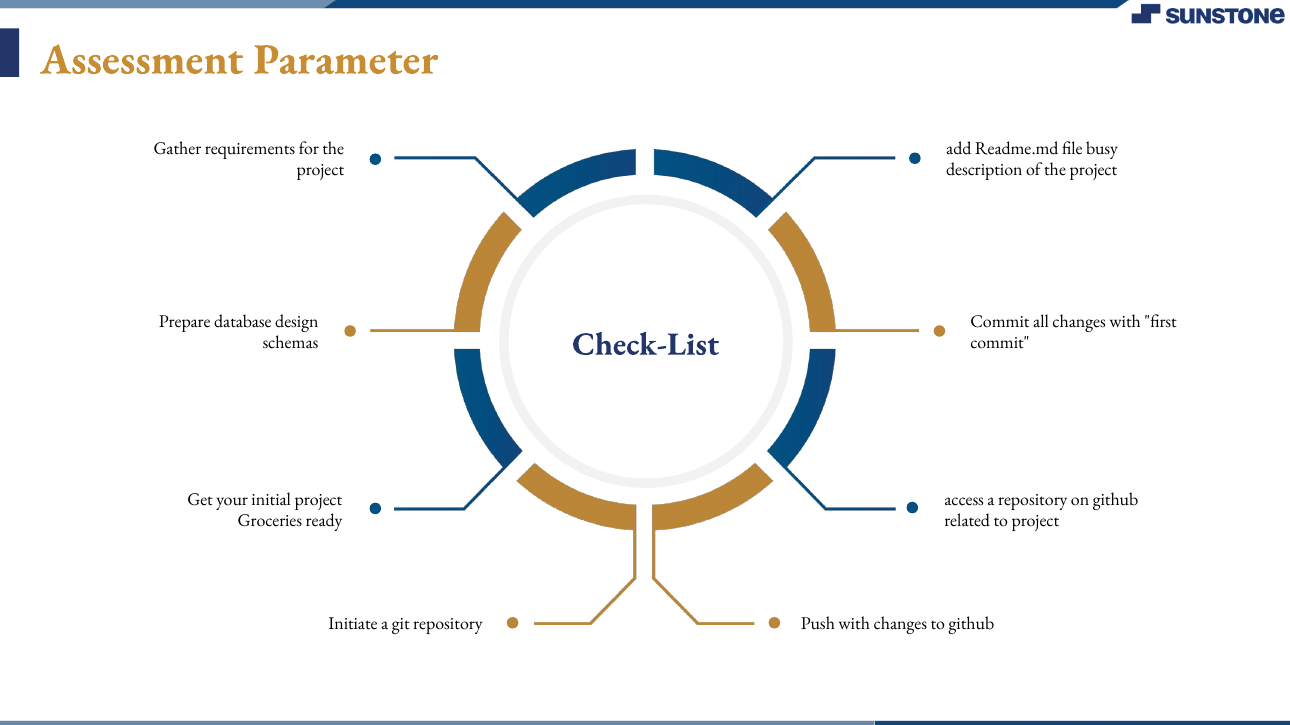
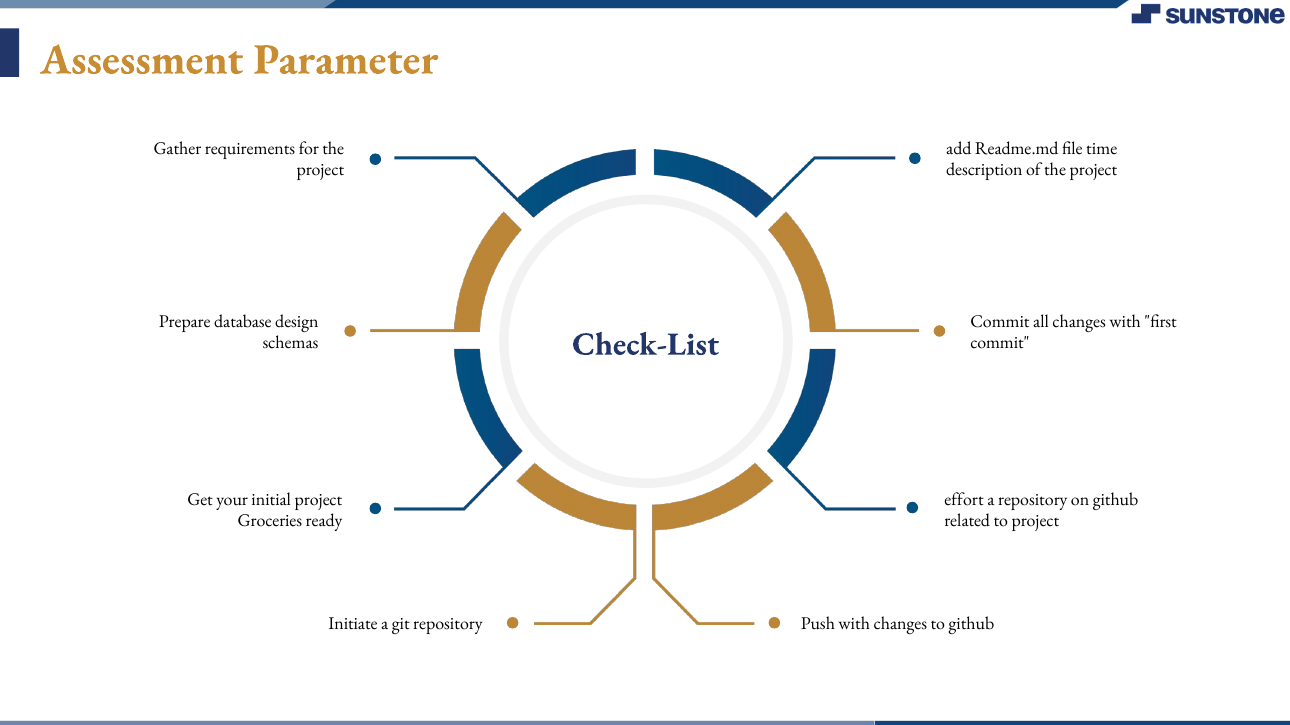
busy: busy -> time (1102, 149)
access: access -> effort (964, 500)
